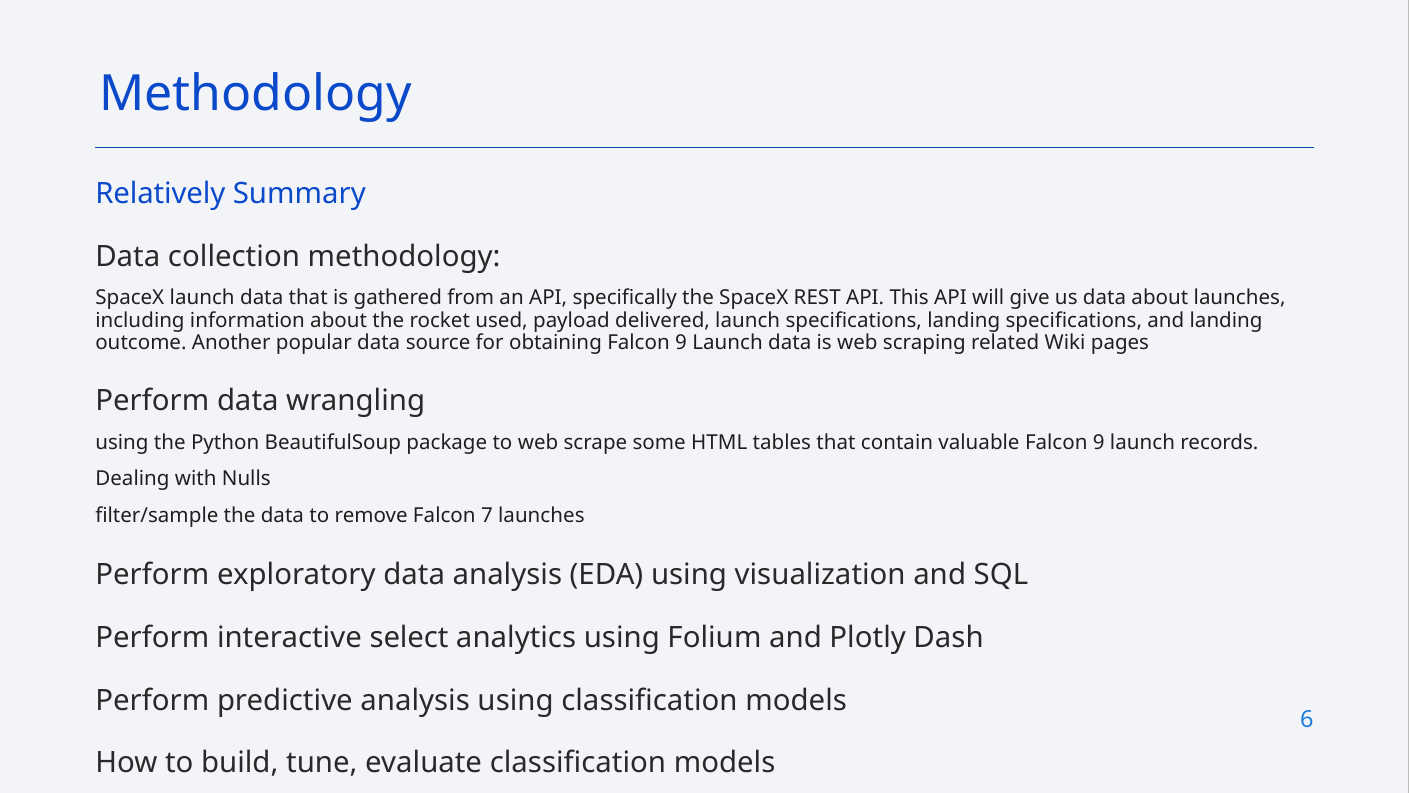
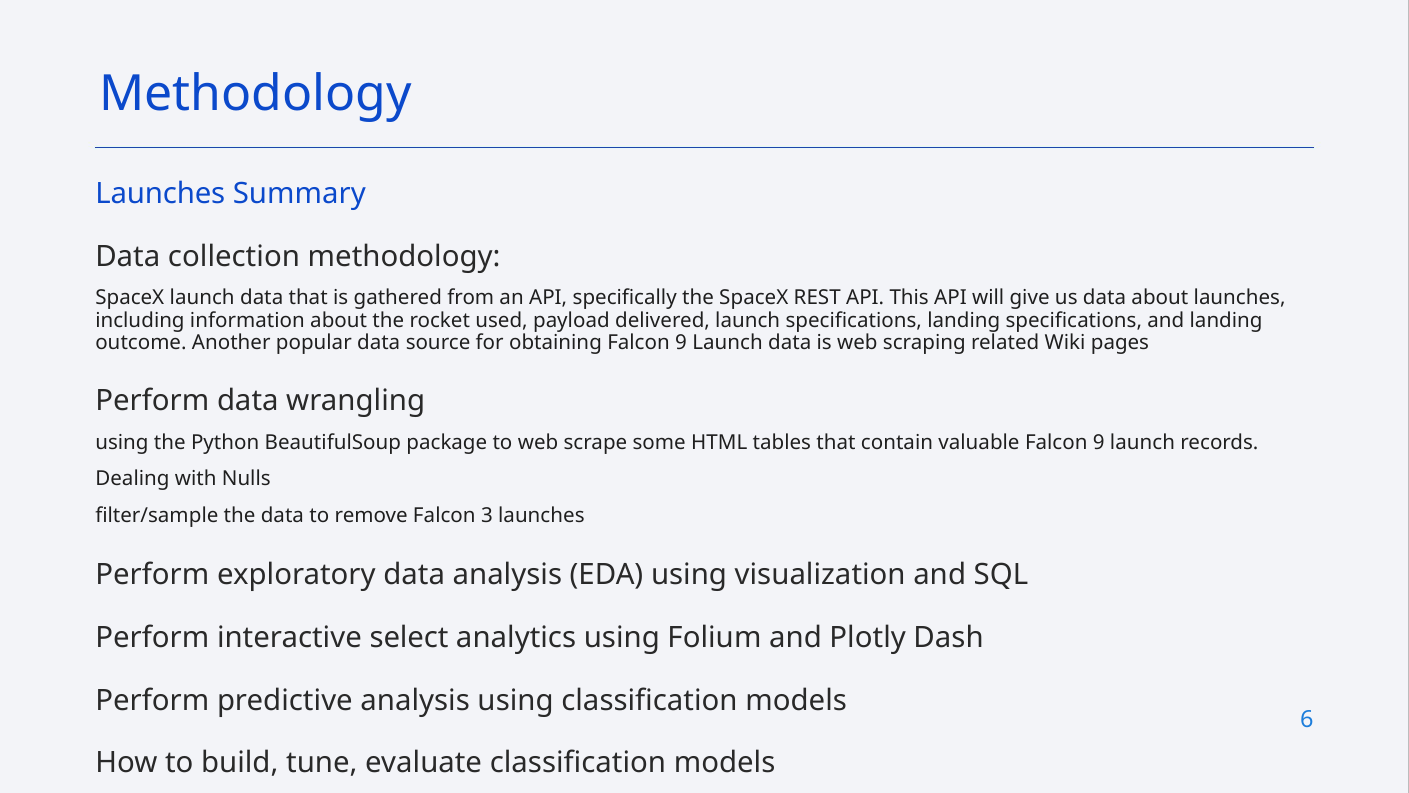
Relatively: Relatively -> Launches (160, 194)
7: 7 -> 3 (487, 516)
